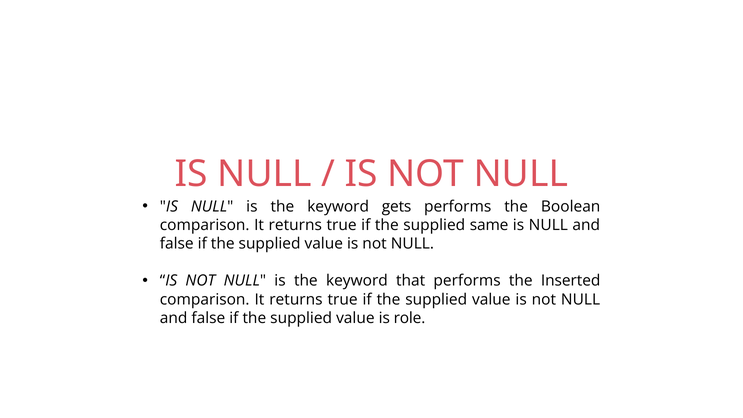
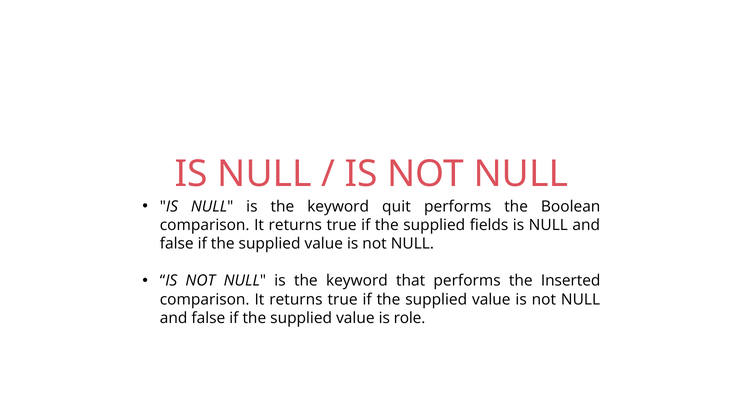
gets: gets -> quit (396, 206)
same: same -> fields (489, 225)
